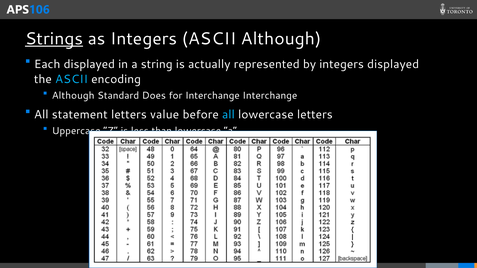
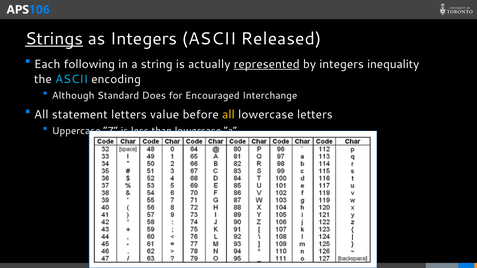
ASCII Although: Although -> Released (281, 39)
Each displayed: displayed -> following (89, 64)
represented underline: none -> present (267, 64)
integers displayed: displayed -> inequality (393, 64)
for Interchange: Interchange -> Encouraged (212, 96)
all colour: light blue -> yellow (228, 115)
